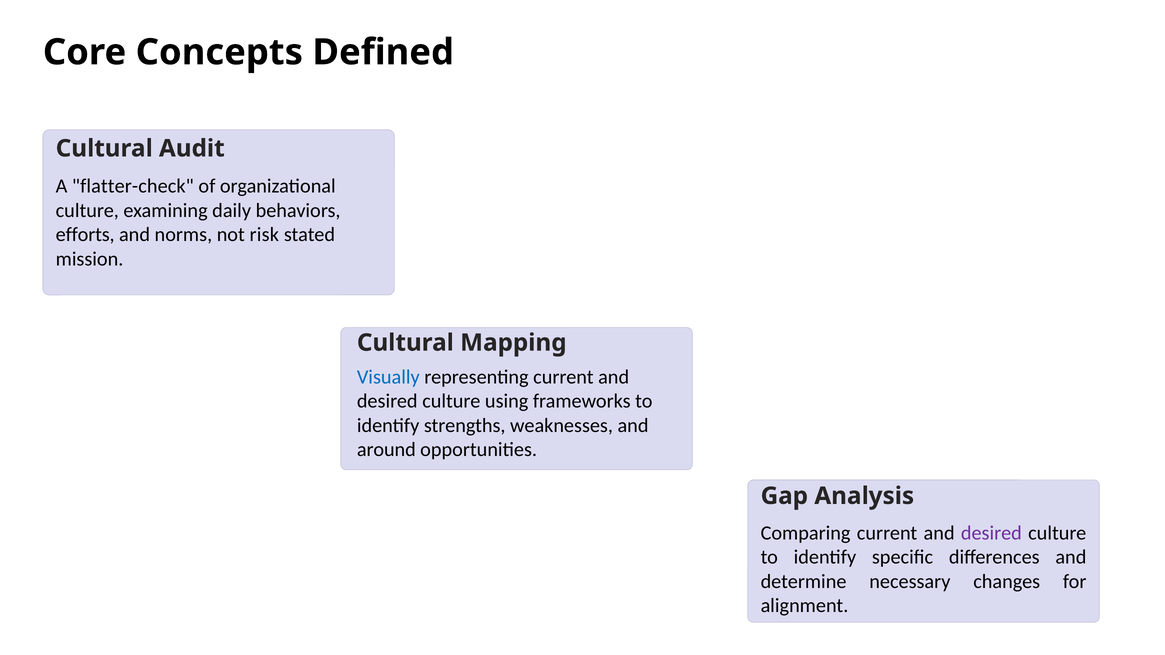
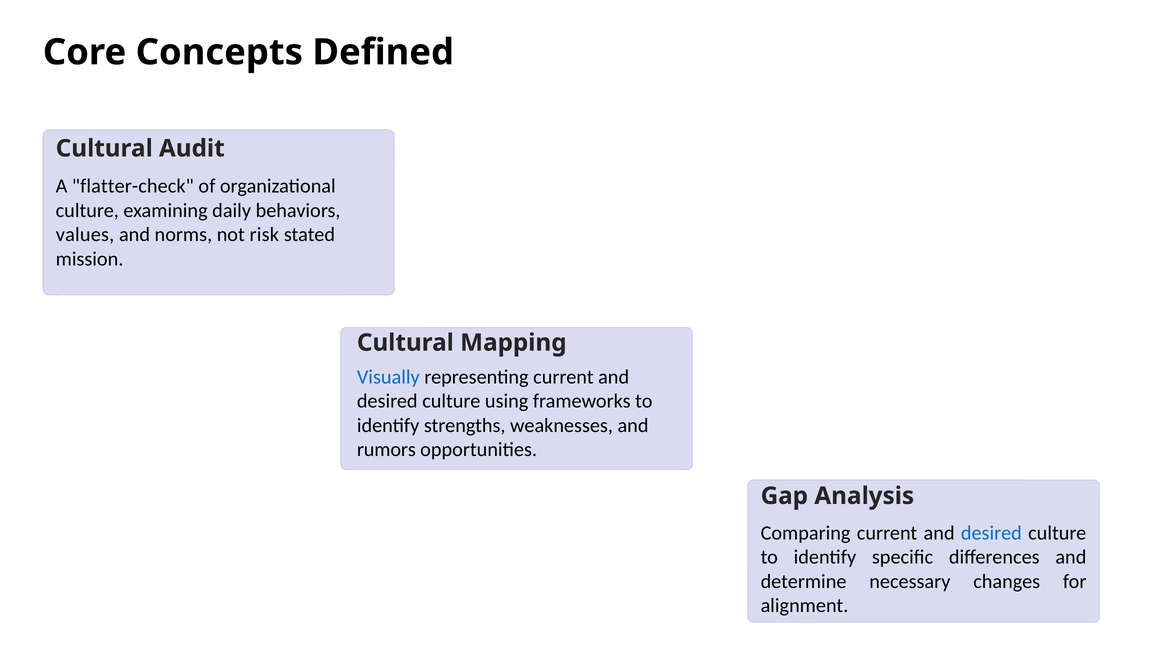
efforts: efforts -> values (85, 235)
around: around -> rumors (386, 450)
desired colour: purple -> blue (991, 533)
